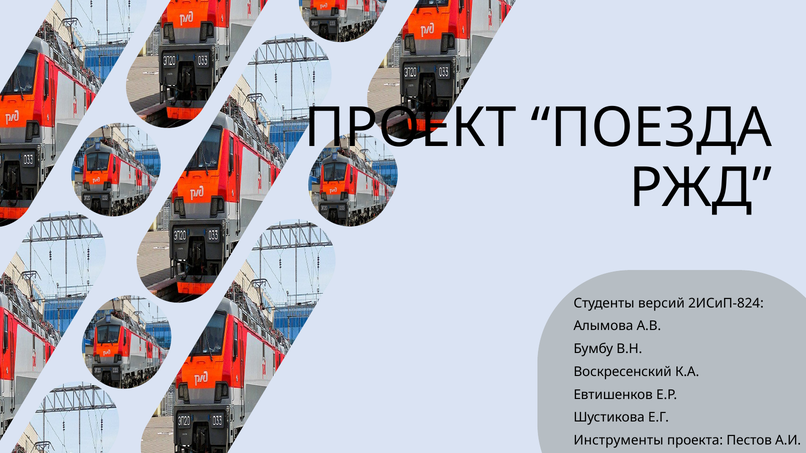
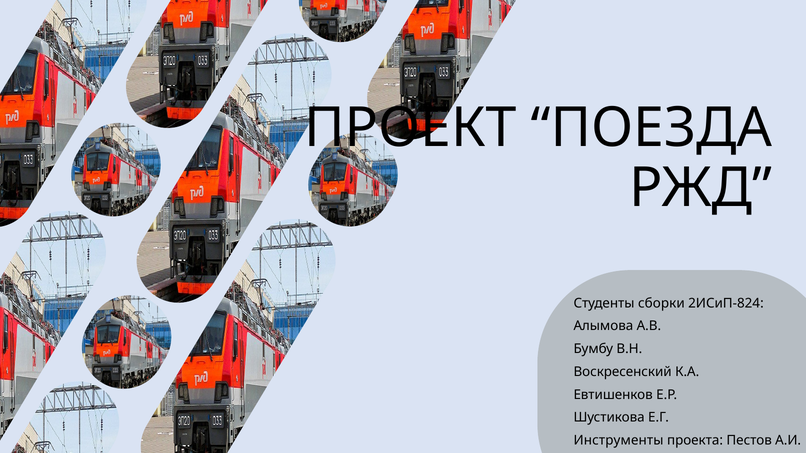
версий: версий -> сборки (661, 303)
